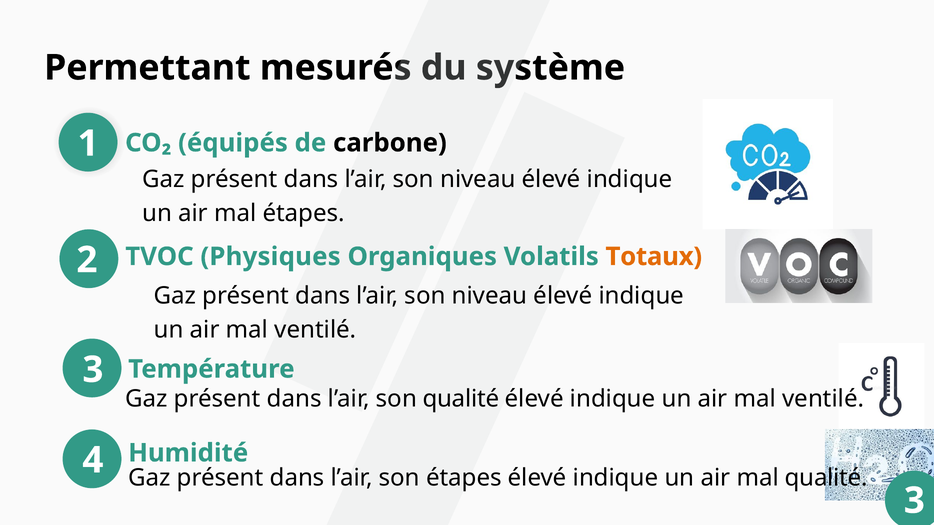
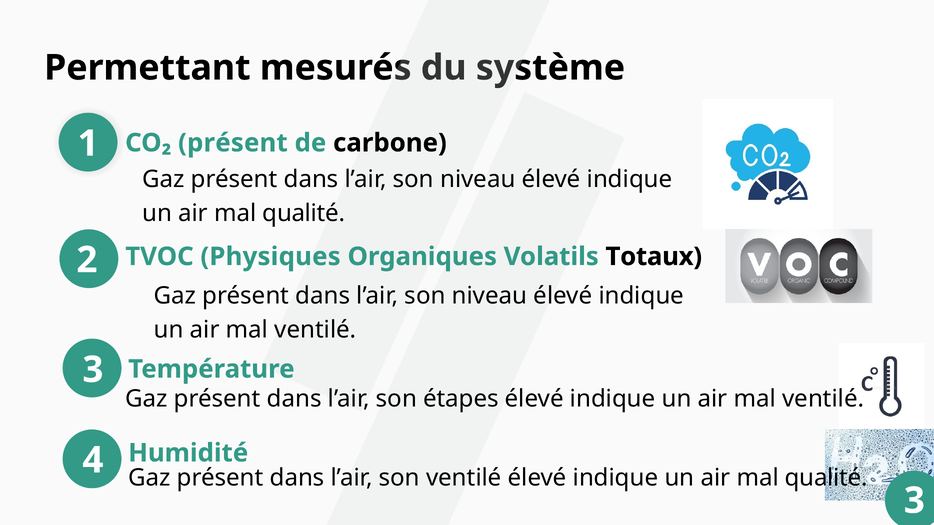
CO₂ équipés: équipés -> présent (233, 143)
étapes: étapes -> qualité (304, 213)
Totaux colour: orange -> black (654, 257)
son qualité: qualité -> étapes (461, 399)
son étapes: étapes -> ventilé (464, 478)
